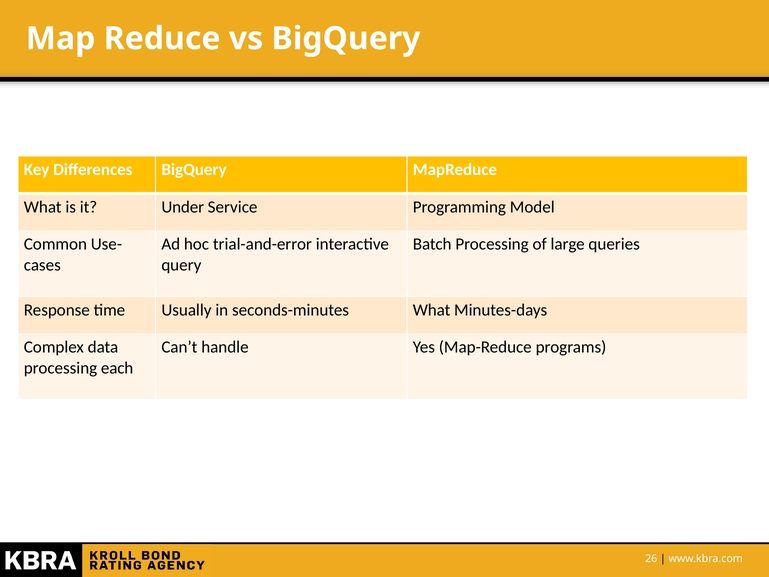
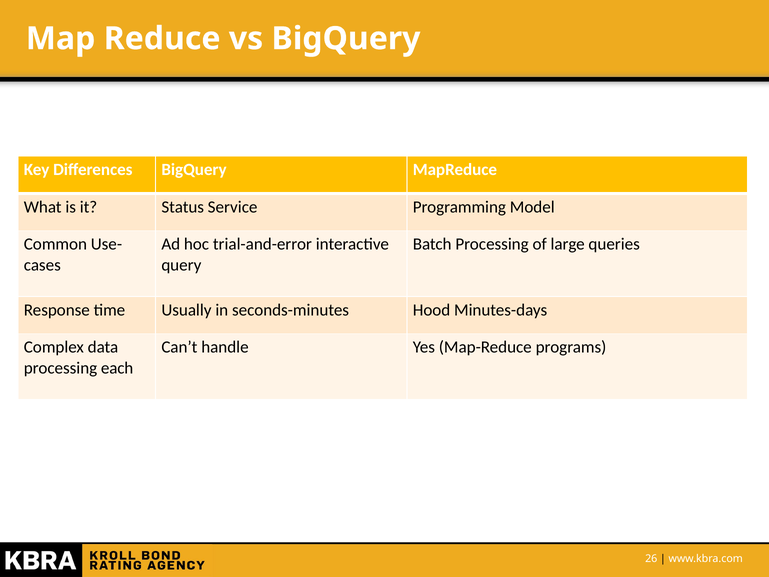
Under: Under -> Status (183, 207)
seconds-minutes What: What -> Hood (432, 310)
